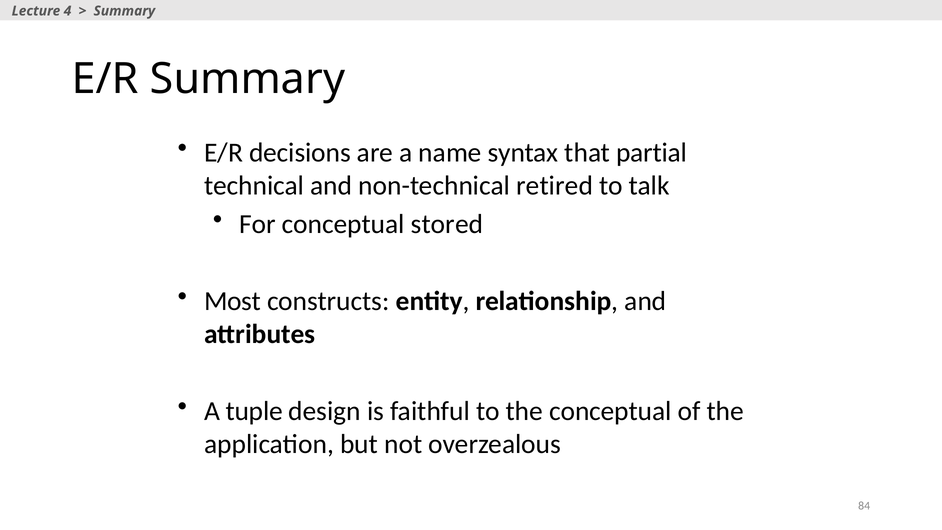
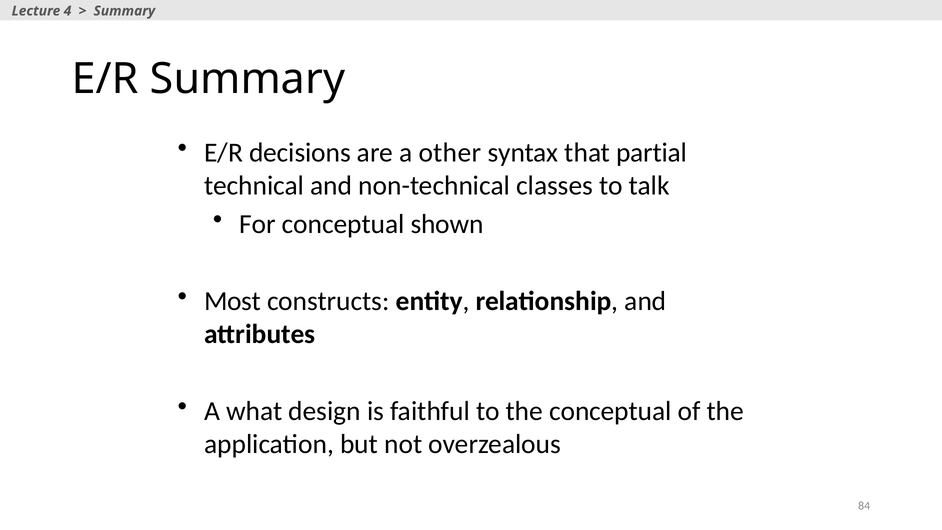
name: name -> other (450, 152)
retired: retired -> classes (555, 185)
stored: stored -> shown (447, 224)
tuple: tuple -> what (254, 411)
